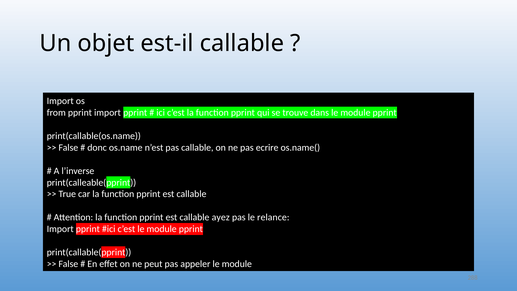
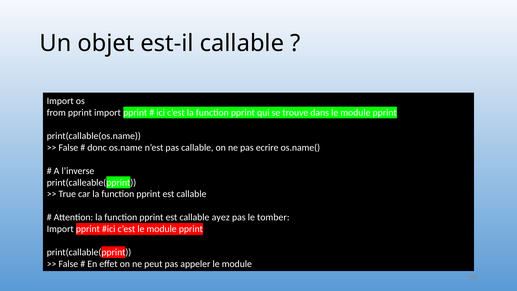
relance: relance -> tomber (273, 217)
